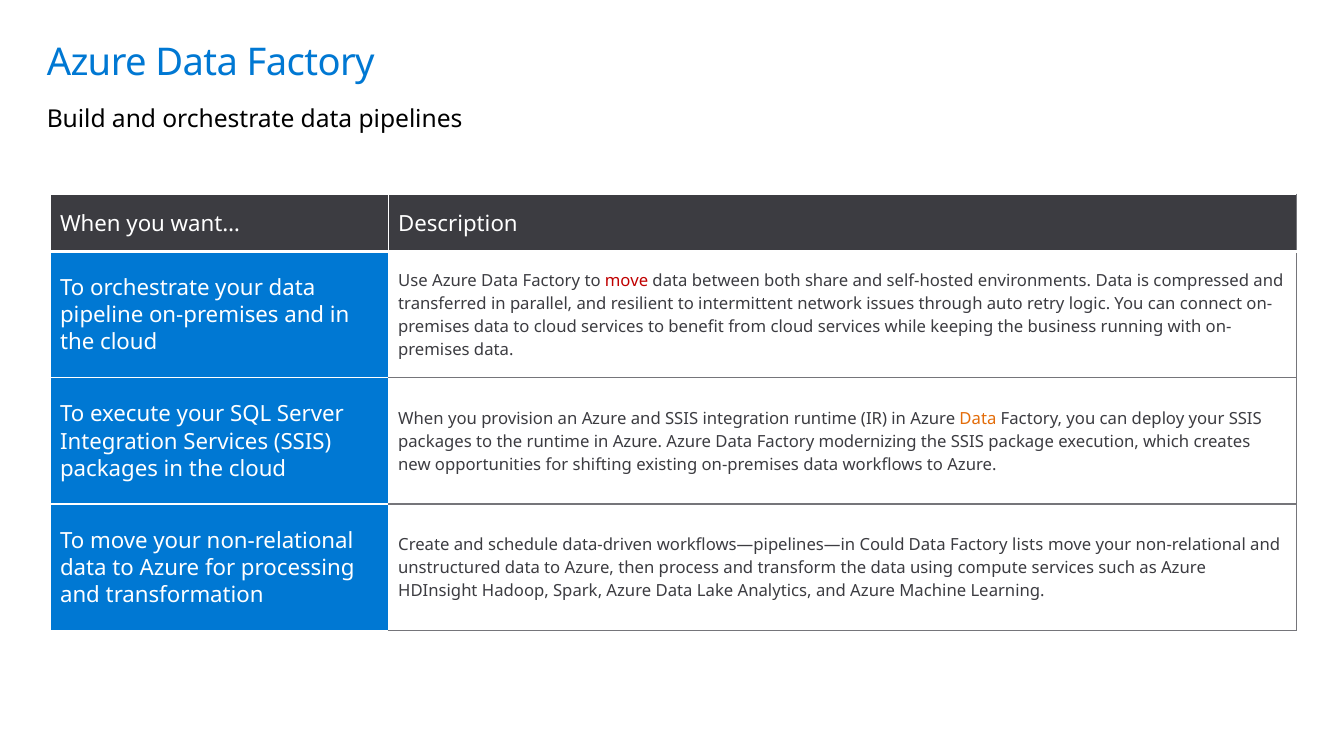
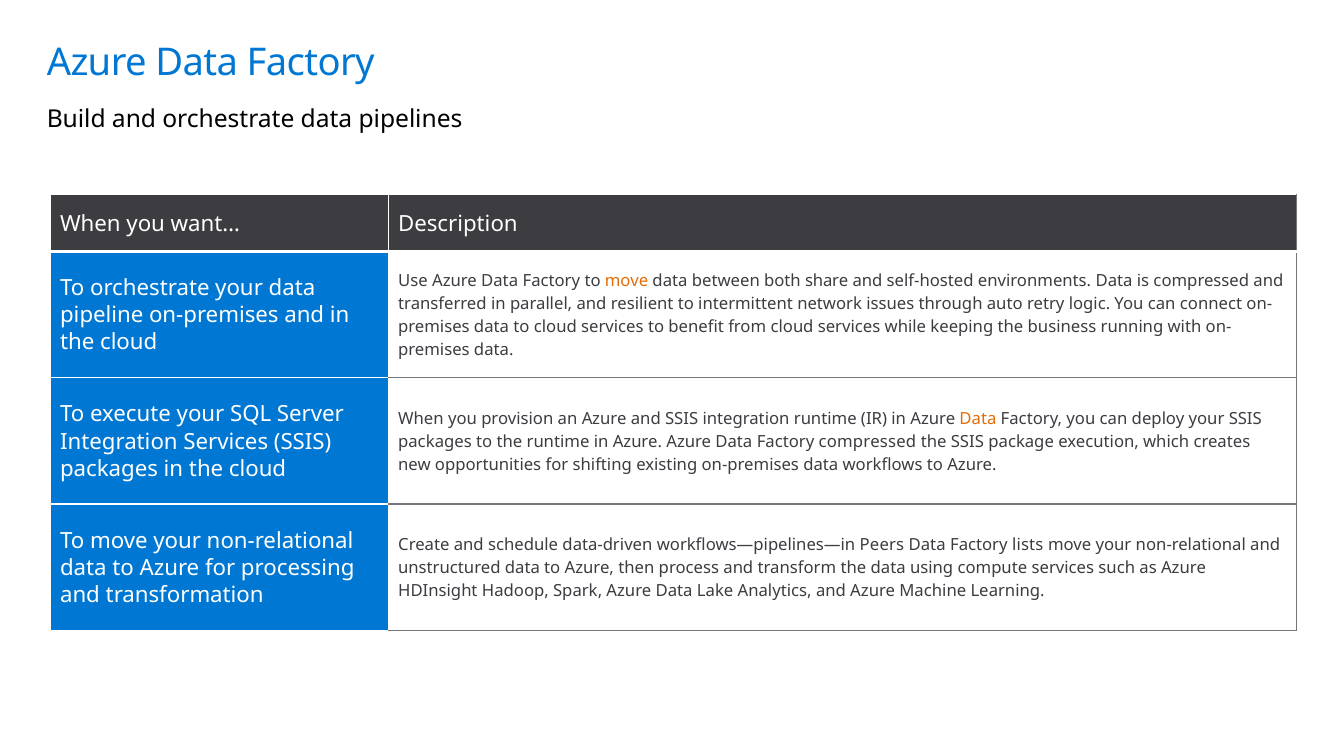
move colour: red -> orange (627, 281)
Factory modernizing: modernizing -> compressed (867, 442)
Could: Could -> Peers (882, 545)
